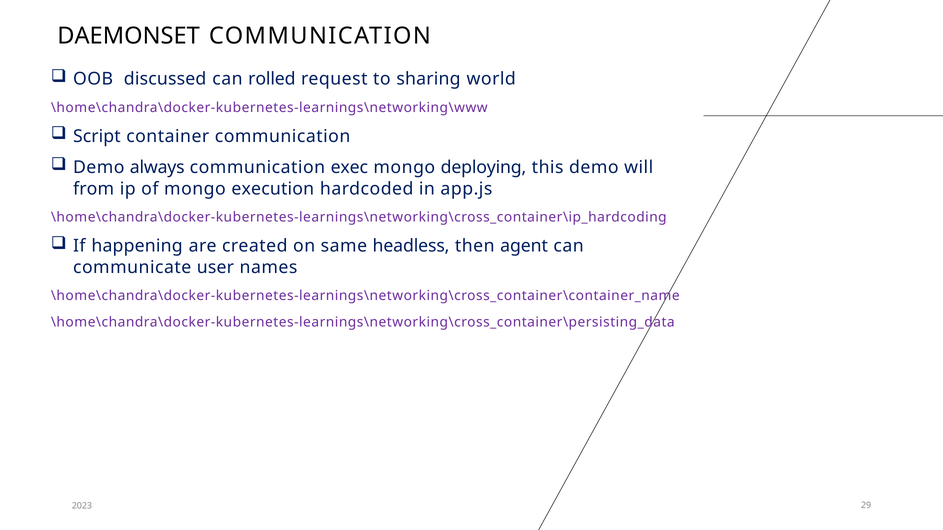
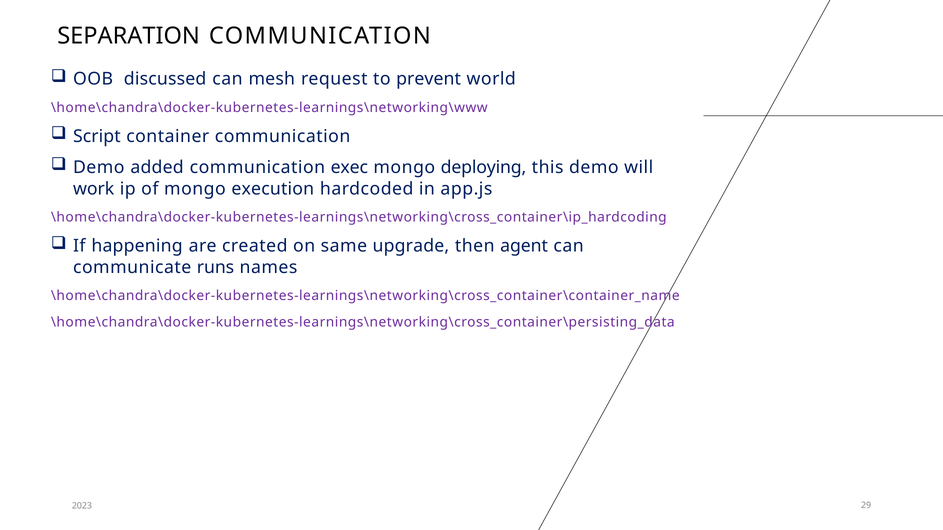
DAEMONSET: DAEMONSET -> SEPARATION (129, 36)
rolled: rolled -> mesh (272, 79)
sharing: sharing -> prevent (429, 79)
always: always -> added (157, 168)
from: from -> work (94, 189)
headless: headless -> upgrade (411, 246)
user: user -> runs (216, 267)
